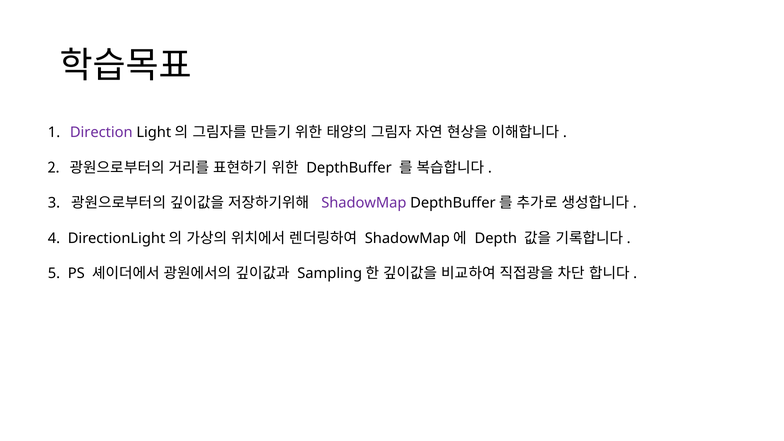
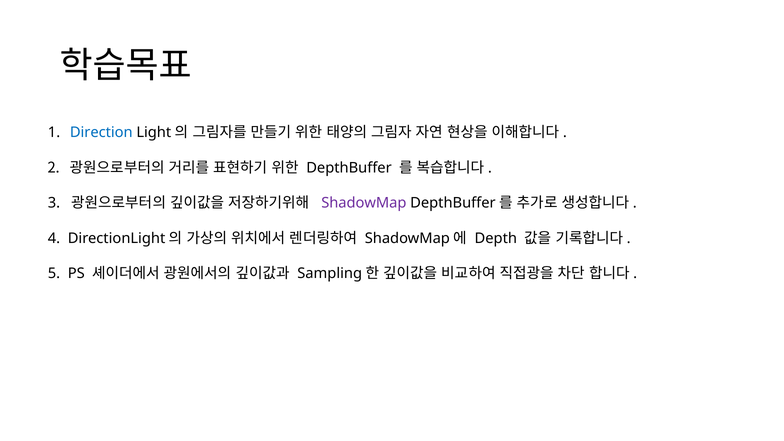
Direction colour: purple -> blue (101, 132)
